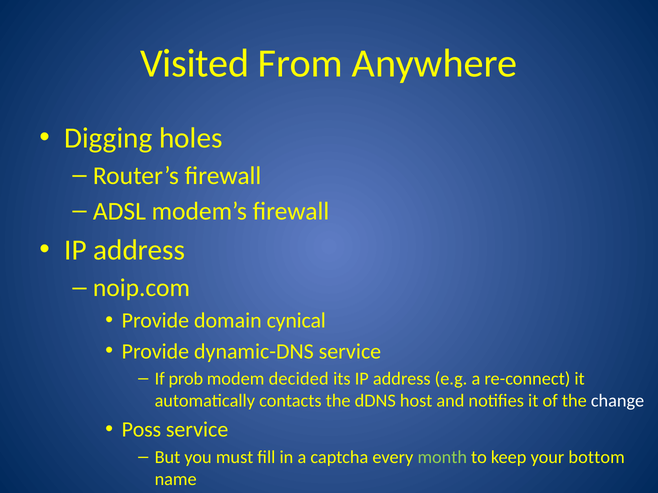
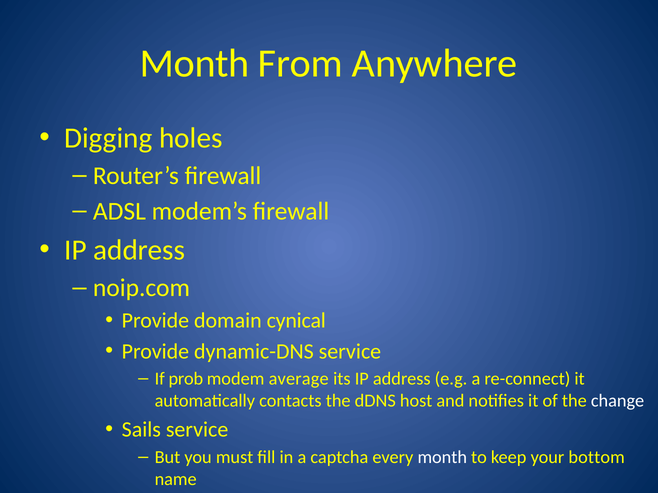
Visited: Visited -> Month (195, 64)
decided: decided -> average (299, 379)
Poss: Poss -> Sails (141, 430)
month colour: light green -> white (442, 457)
